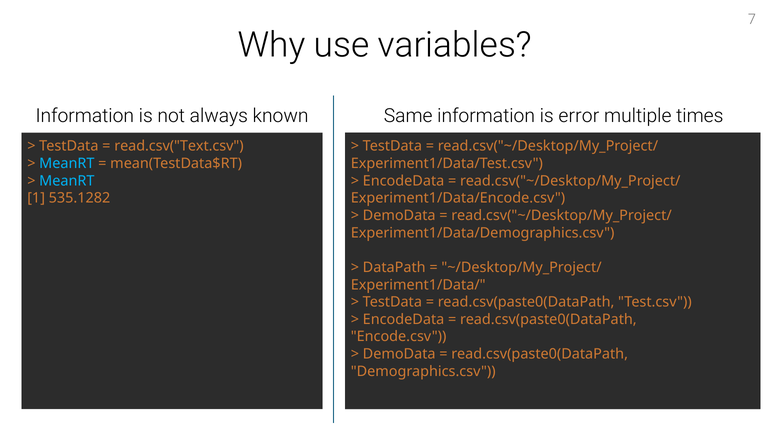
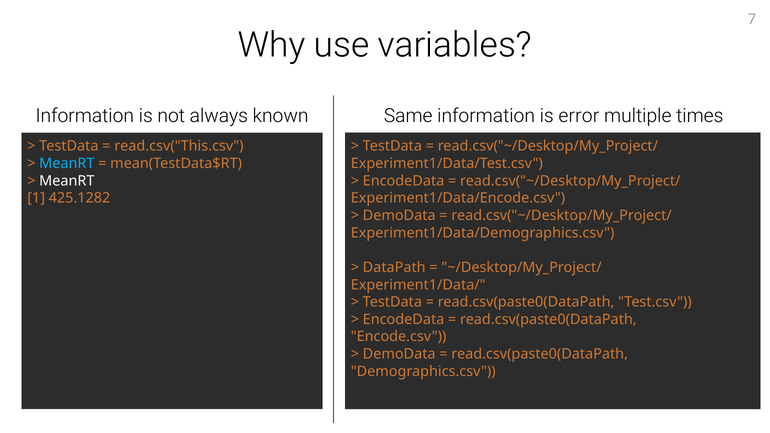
read.csv("Text.csv: read.csv("Text.csv -> read.csv("This.csv (179, 146)
MeanRT colour: light blue -> white (67, 181)
535.1282: 535.1282 -> 425.1282 (80, 198)
